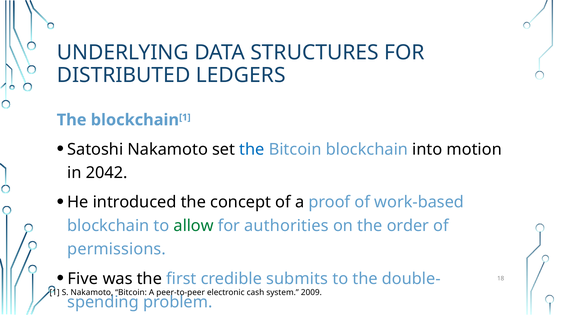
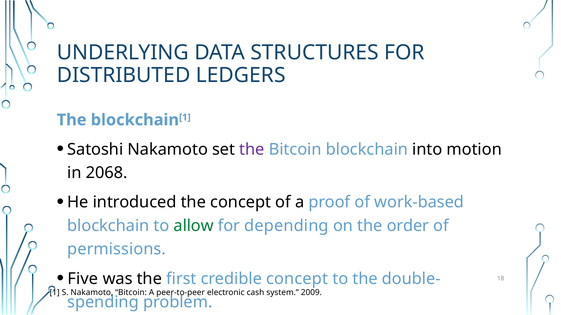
the colour: blue -> purple (252, 150)
2042: 2042 -> 2068 (107, 173)
authorities: authorities -> depending (287, 226)
credible submits: submits -> concept (297, 279)
